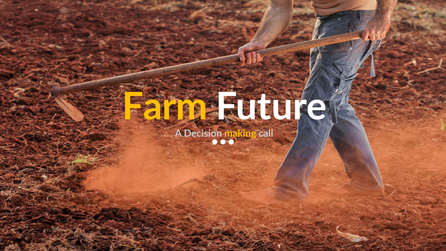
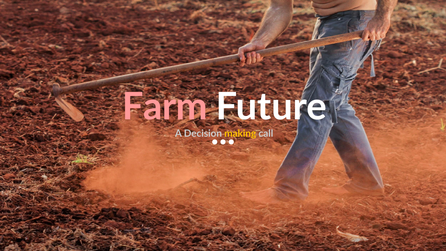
Farm colour: yellow -> pink (165, 107)
